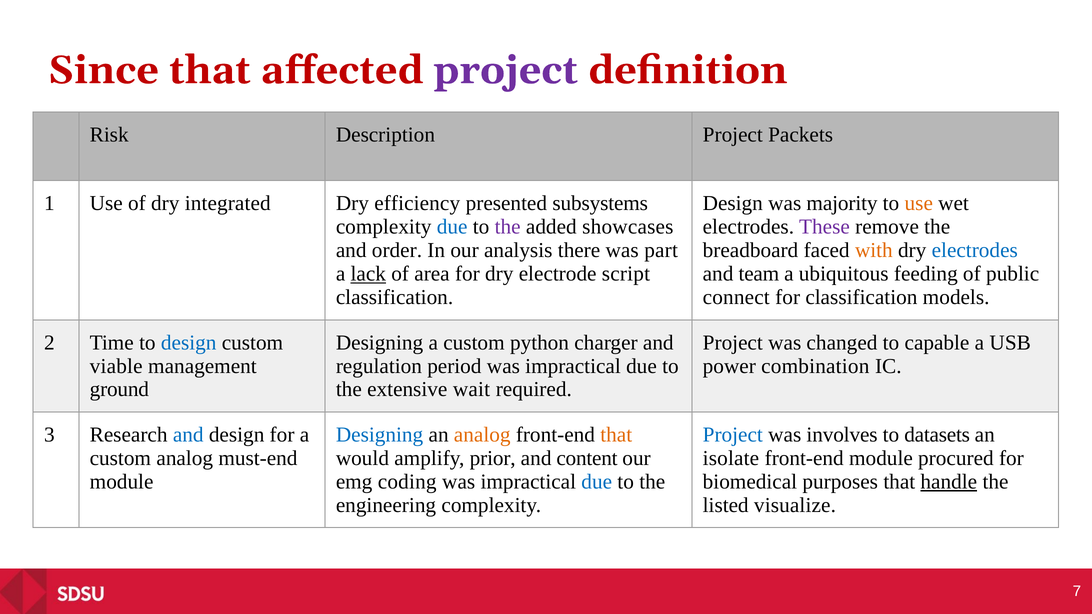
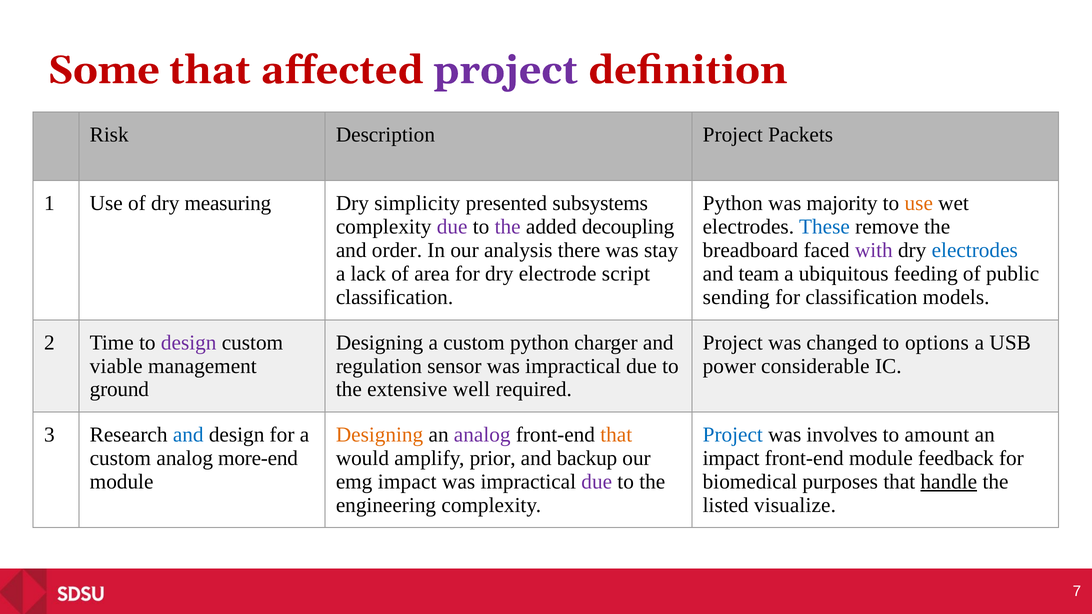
Since: Since -> Some (104, 70)
integrated: integrated -> measuring (228, 204)
efficiency: efficiency -> simplicity (417, 204)
Design: Design -> Python (733, 204)
due colour: blue -> purple (452, 227)
showcases: showcases -> decoupling (628, 227)
These colour: purple -> blue (824, 227)
part: part -> stay (661, 250)
with colour: orange -> purple (874, 250)
lack underline: present -> none (368, 274)
connect: connect -> sending (736, 297)
design colour: blue -> purple (189, 343)
capable: capable -> options (937, 343)
period: period -> sensor (454, 366)
combination: combination -> considerable (815, 366)
wait: wait -> well (471, 390)
Designing colour: blue -> orange (380, 435)
analog colour: orange -> purple (482, 435)
datasets: datasets -> amount (937, 435)
must-end: must-end -> more-end (258, 458)
content: content -> backup (587, 458)
isolate: isolate -> impact (731, 458)
procured: procured -> feedback (956, 458)
emg coding: coding -> impact (407, 482)
due colour: blue -> purple (597, 482)
